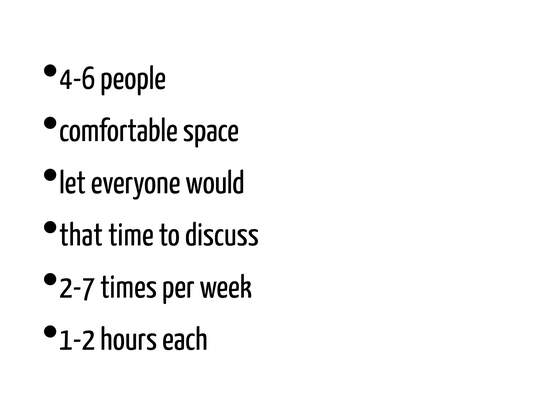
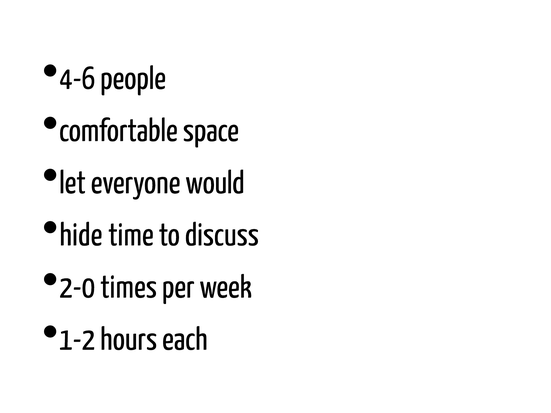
that: that -> hide (81, 235)
2-7: 2-7 -> 2-0 (77, 287)
